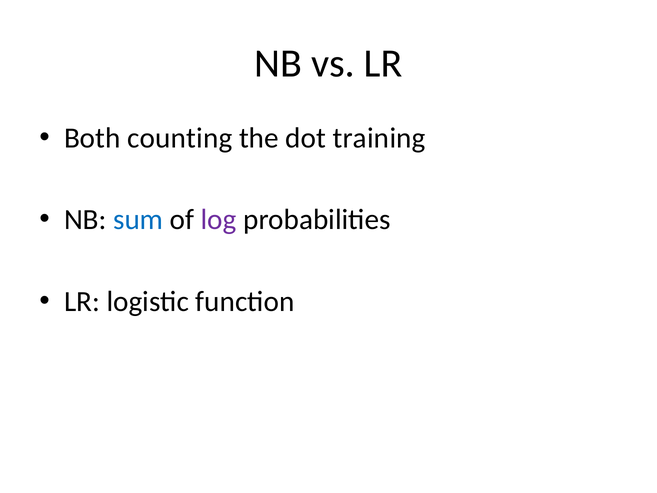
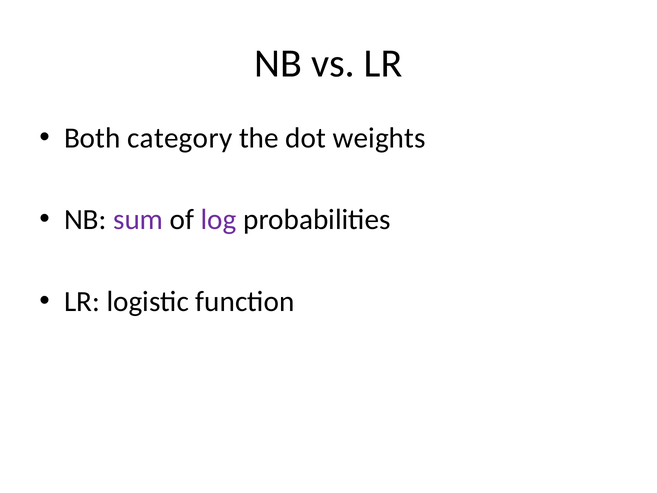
counting: counting -> category (180, 138)
training: training -> weights (379, 138)
sum colour: blue -> purple (138, 220)
